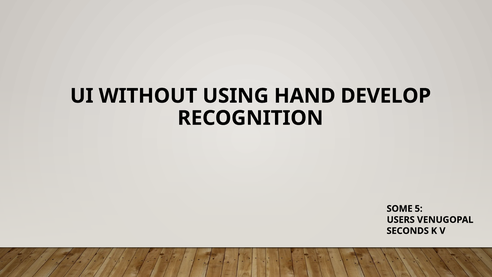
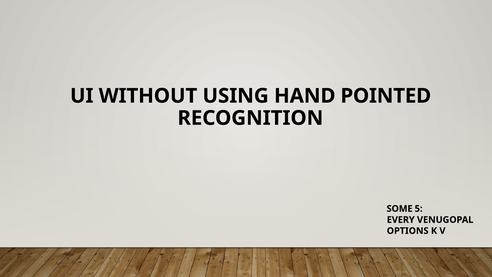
DEVELOP: DEVELOP -> POINTED (386, 96)
USERS: USERS -> EVERY (401, 220)
SECONDS: SECONDS -> OPTIONS (408, 231)
